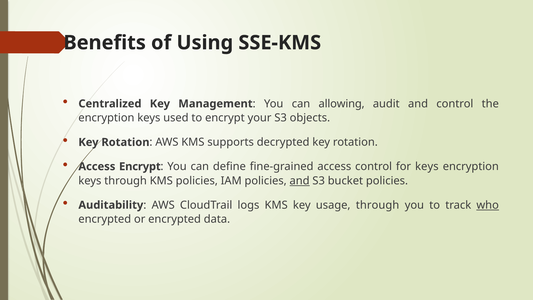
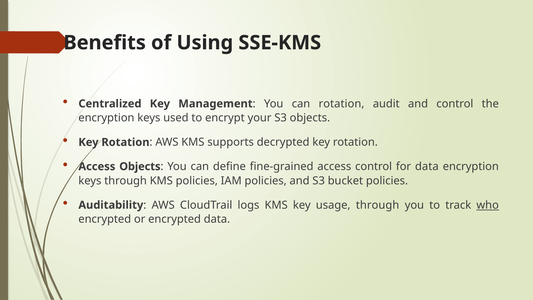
can allowing: allowing -> rotation (341, 104)
Access Encrypt: Encrypt -> Objects (140, 166)
for keys: keys -> data (427, 166)
and underline: present -> none (300, 181)
